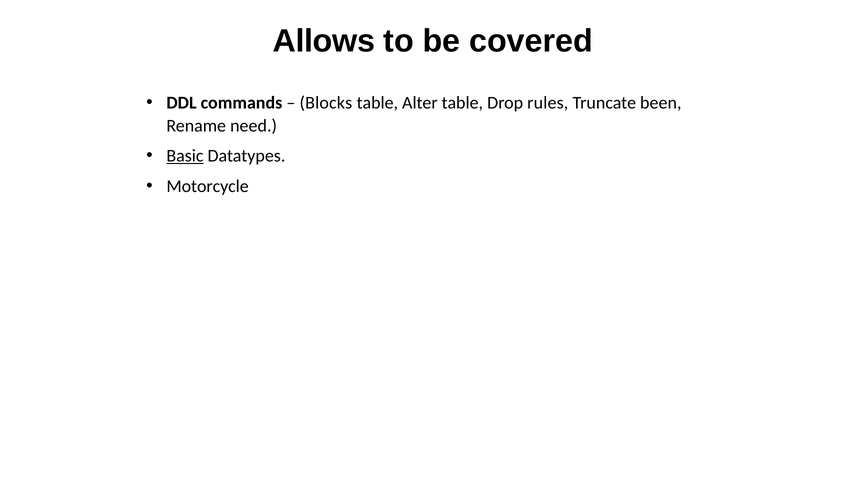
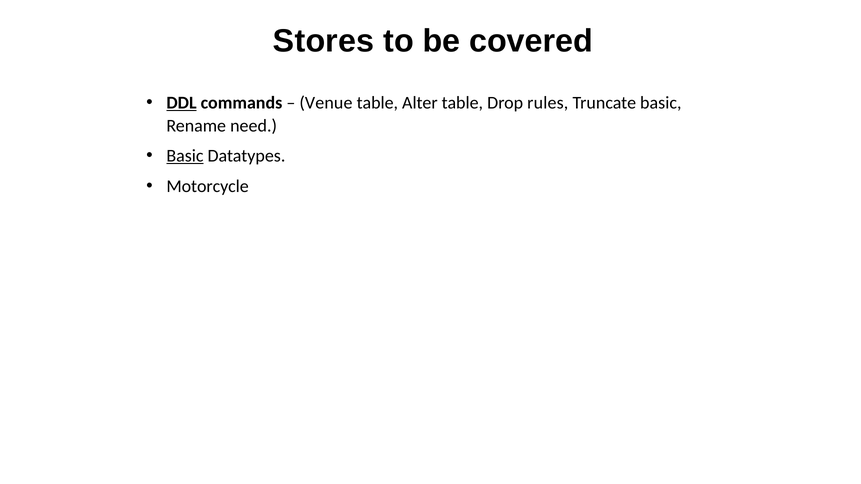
Allows: Allows -> Stores (324, 41)
DDL underline: none -> present (182, 103)
Blocks: Blocks -> Venue (326, 103)
Truncate been: been -> basic (661, 103)
